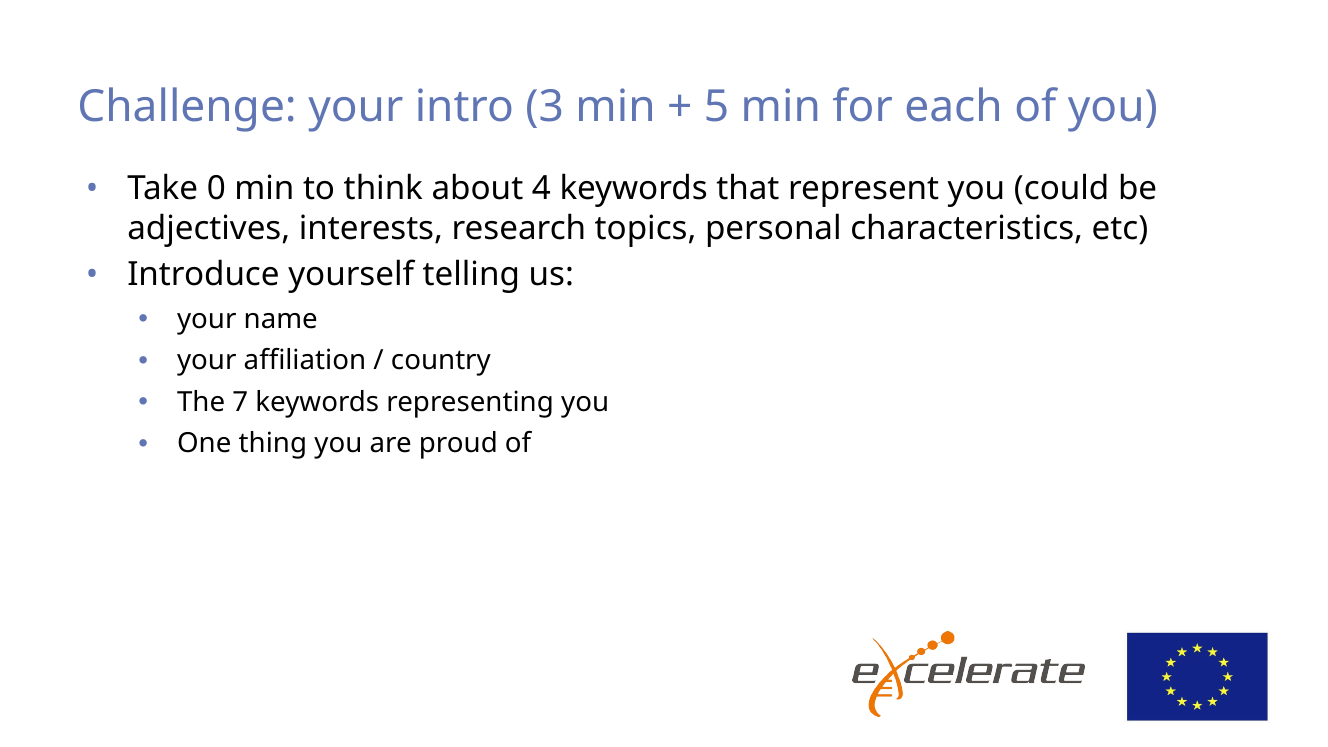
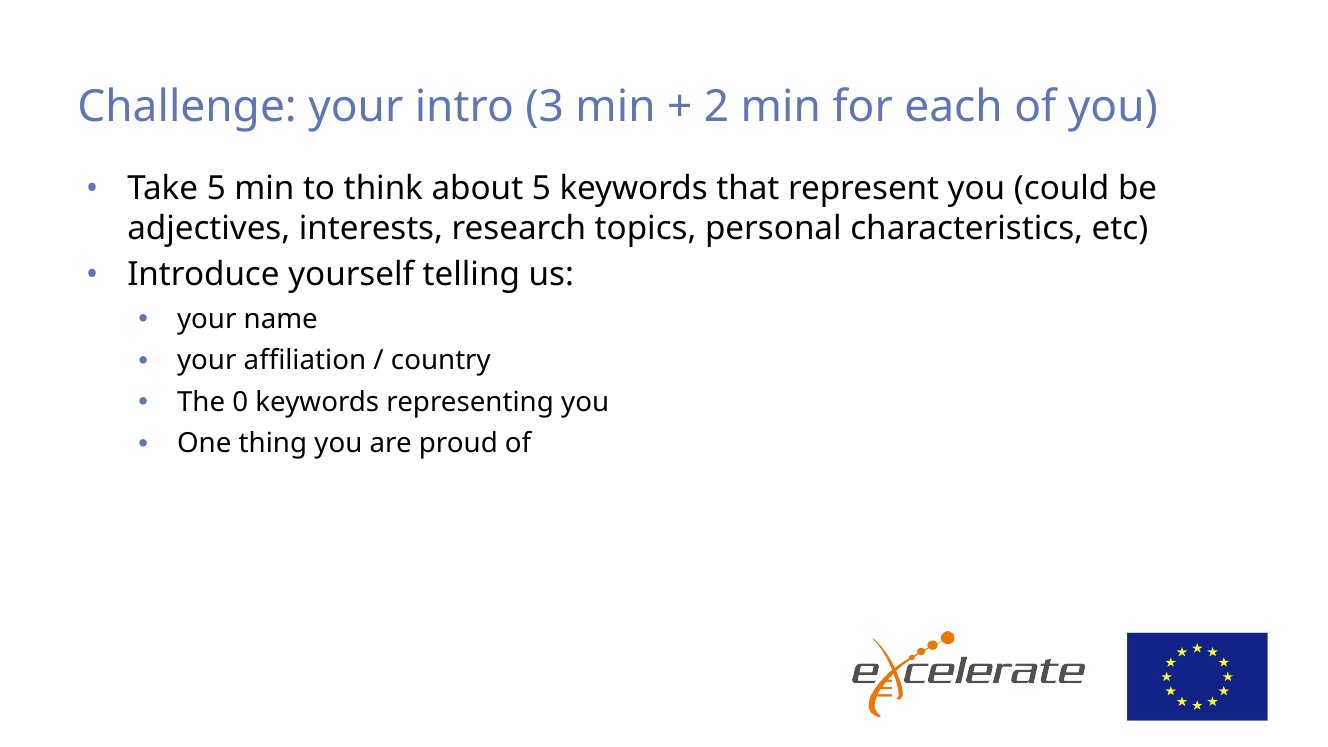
5: 5 -> 2 (717, 107)
Take 0: 0 -> 5 (216, 188)
about 4: 4 -> 5 (541, 188)
7: 7 -> 0 (240, 402)
